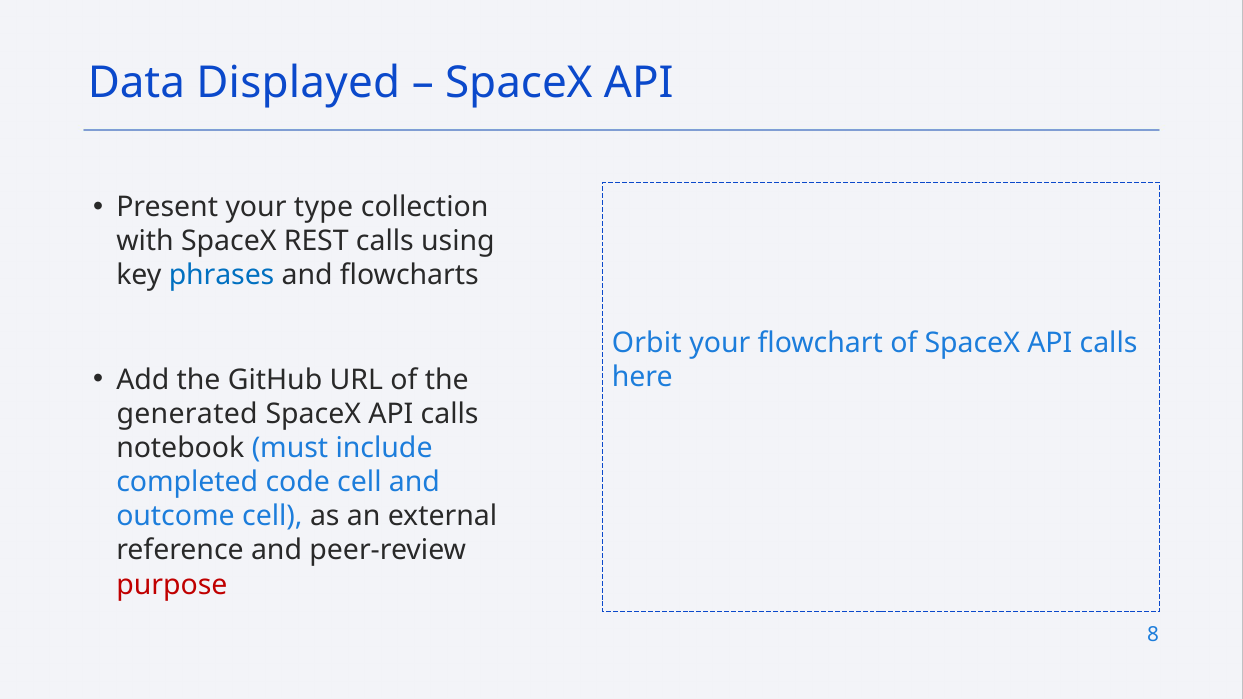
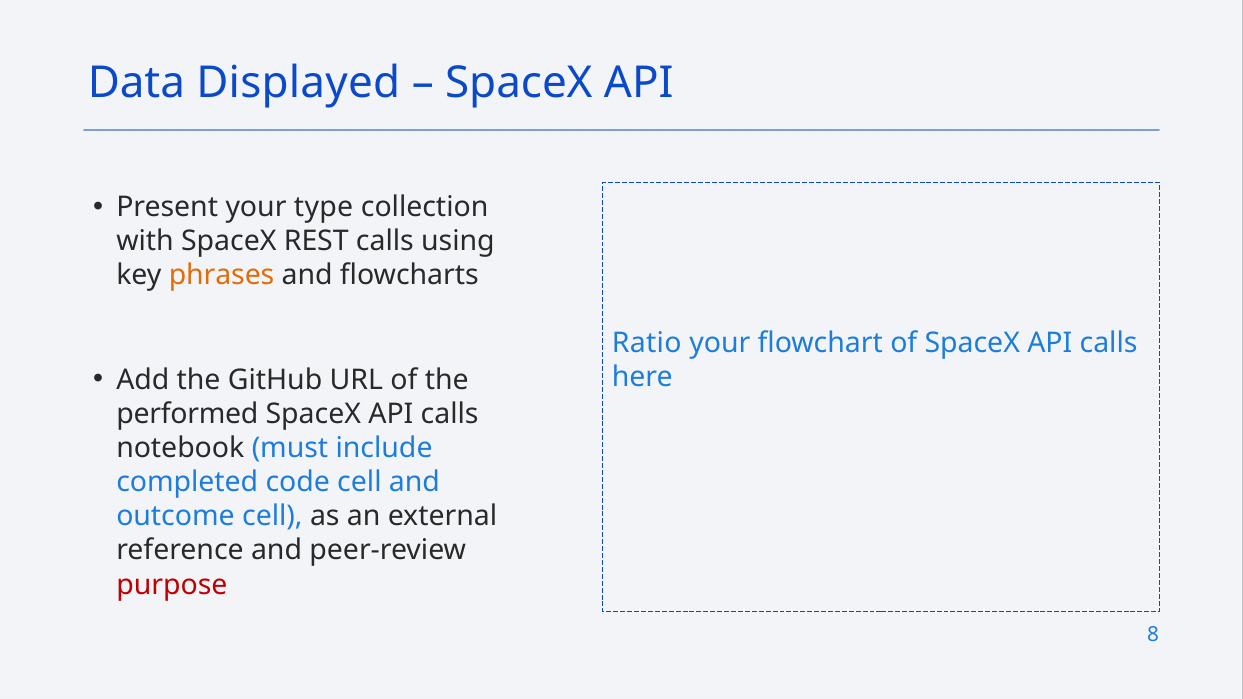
phrases colour: blue -> orange (222, 276)
Orbit: Orbit -> Ratio (647, 343)
generated: generated -> performed (187, 414)
